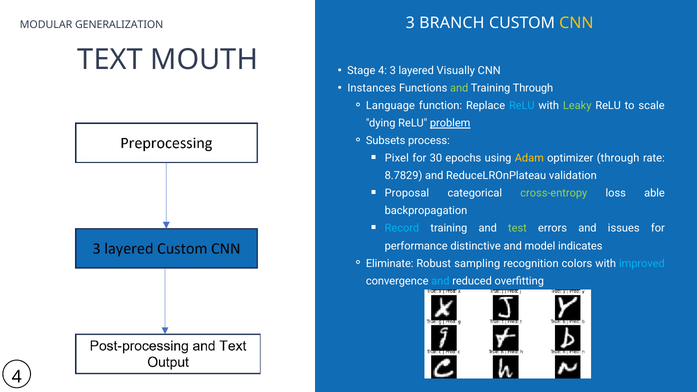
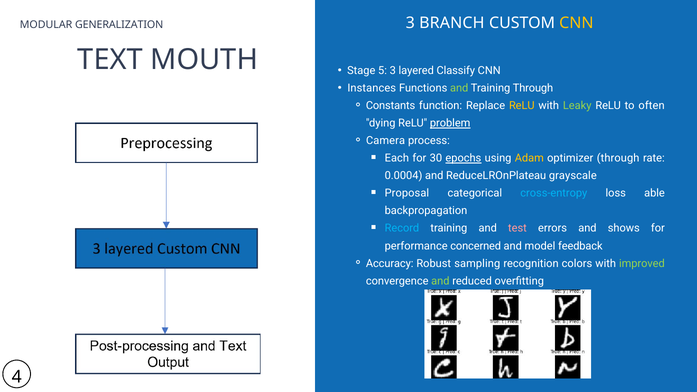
Stage 4: 4 -> 5 (382, 71)
Visually: Visually -> Classify (456, 71)
Language: Language -> Constants (391, 106)
ReLU colour: light blue -> yellow (522, 106)
scale: scale -> often (652, 106)
Subsets: Subsets -> Camera (386, 141)
Pixel: Pixel -> Each (397, 158)
epochs underline: none -> present (463, 158)
8.7829: 8.7829 -> 0.0004 (403, 176)
validation: validation -> grayscale (573, 176)
cross-entropy colour: light green -> light blue (554, 193)
test colour: light green -> pink (517, 228)
issues: issues -> shows (624, 228)
distinctive: distinctive -> concerned (476, 246)
indicates: indicates -> feedback (580, 246)
Eliminate: Eliminate -> Accuracy (390, 263)
improved colour: light blue -> light green (642, 263)
and colour: light blue -> light green (440, 281)
